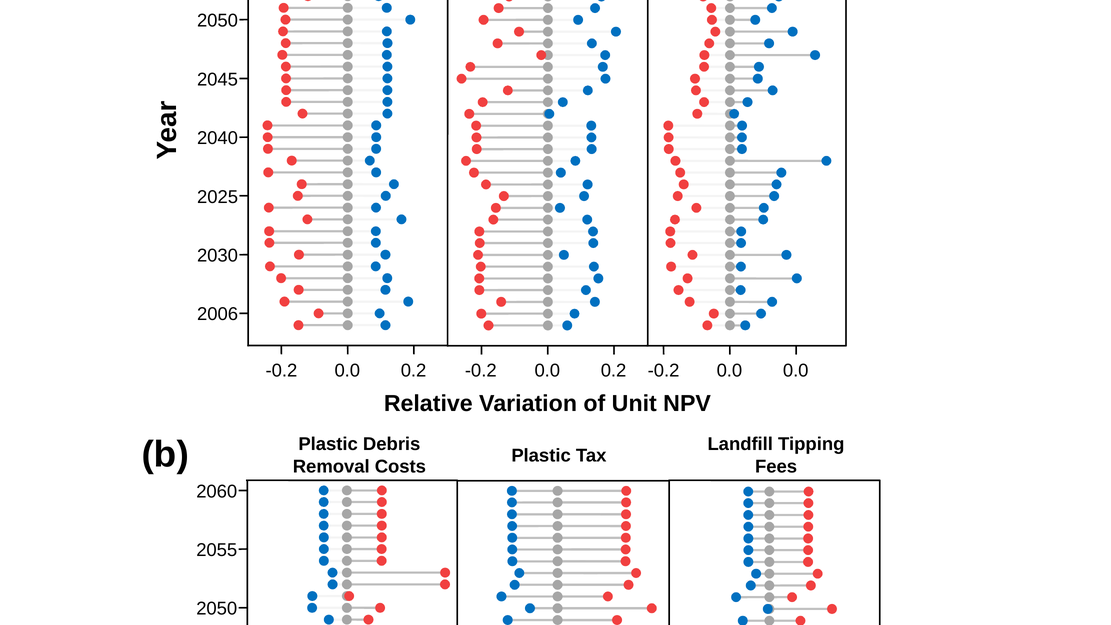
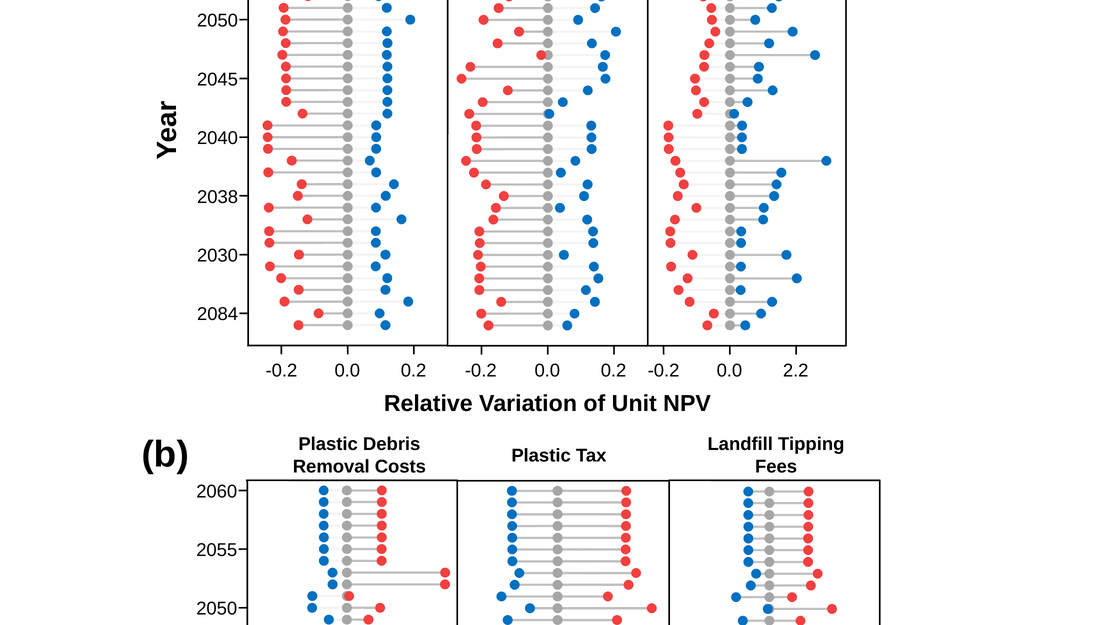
2025: 2025 -> 2038 (218, 197)
2006: 2006 -> 2084 (218, 314)
0.0 0.0: 0.0 -> 2.2 (796, 371)
